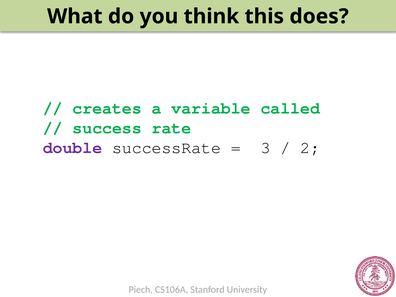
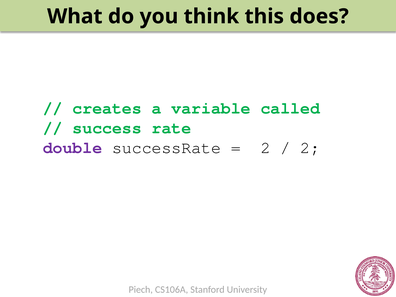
3: 3 -> 2 (265, 148)
